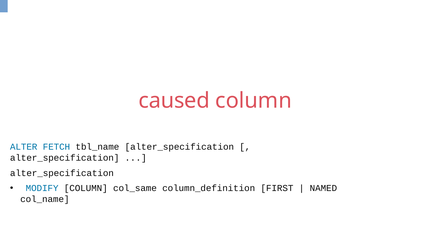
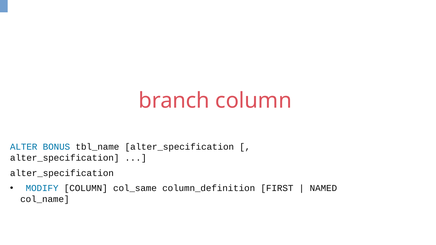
caused: caused -> branch (174, 101)
FETCH: FETCH -> BONUS (56, 147)
